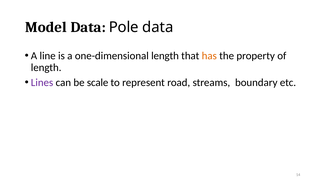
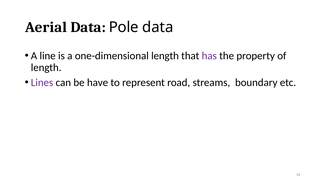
Model: Model -> Aerial (46, 27)
has colour: orange -> purple (209, 56)
scale: scale -> have (98, 82)
